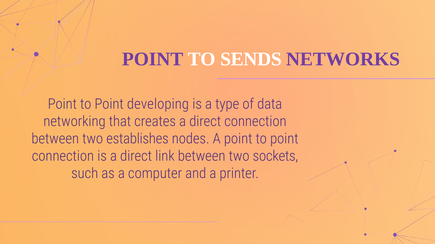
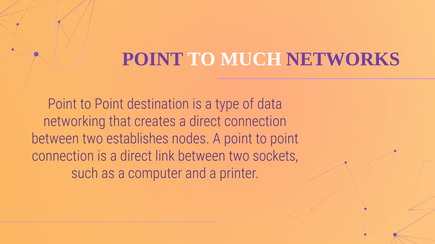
SENDS: SENDS -> MUCH (251, 59)
developing: developing -> destination (158, 104)
